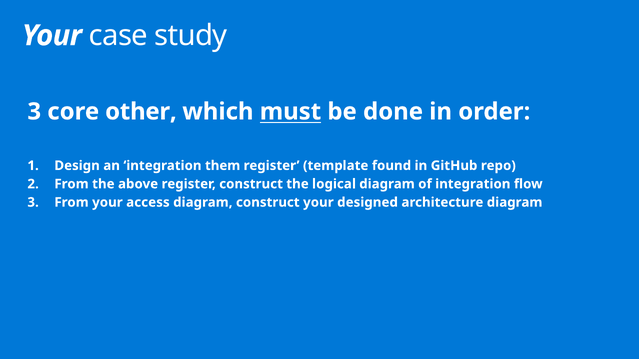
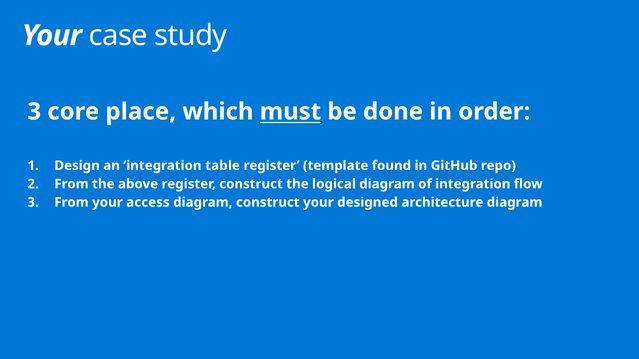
other: other -> place (141, 112)
them: them -> table (223, 166)
